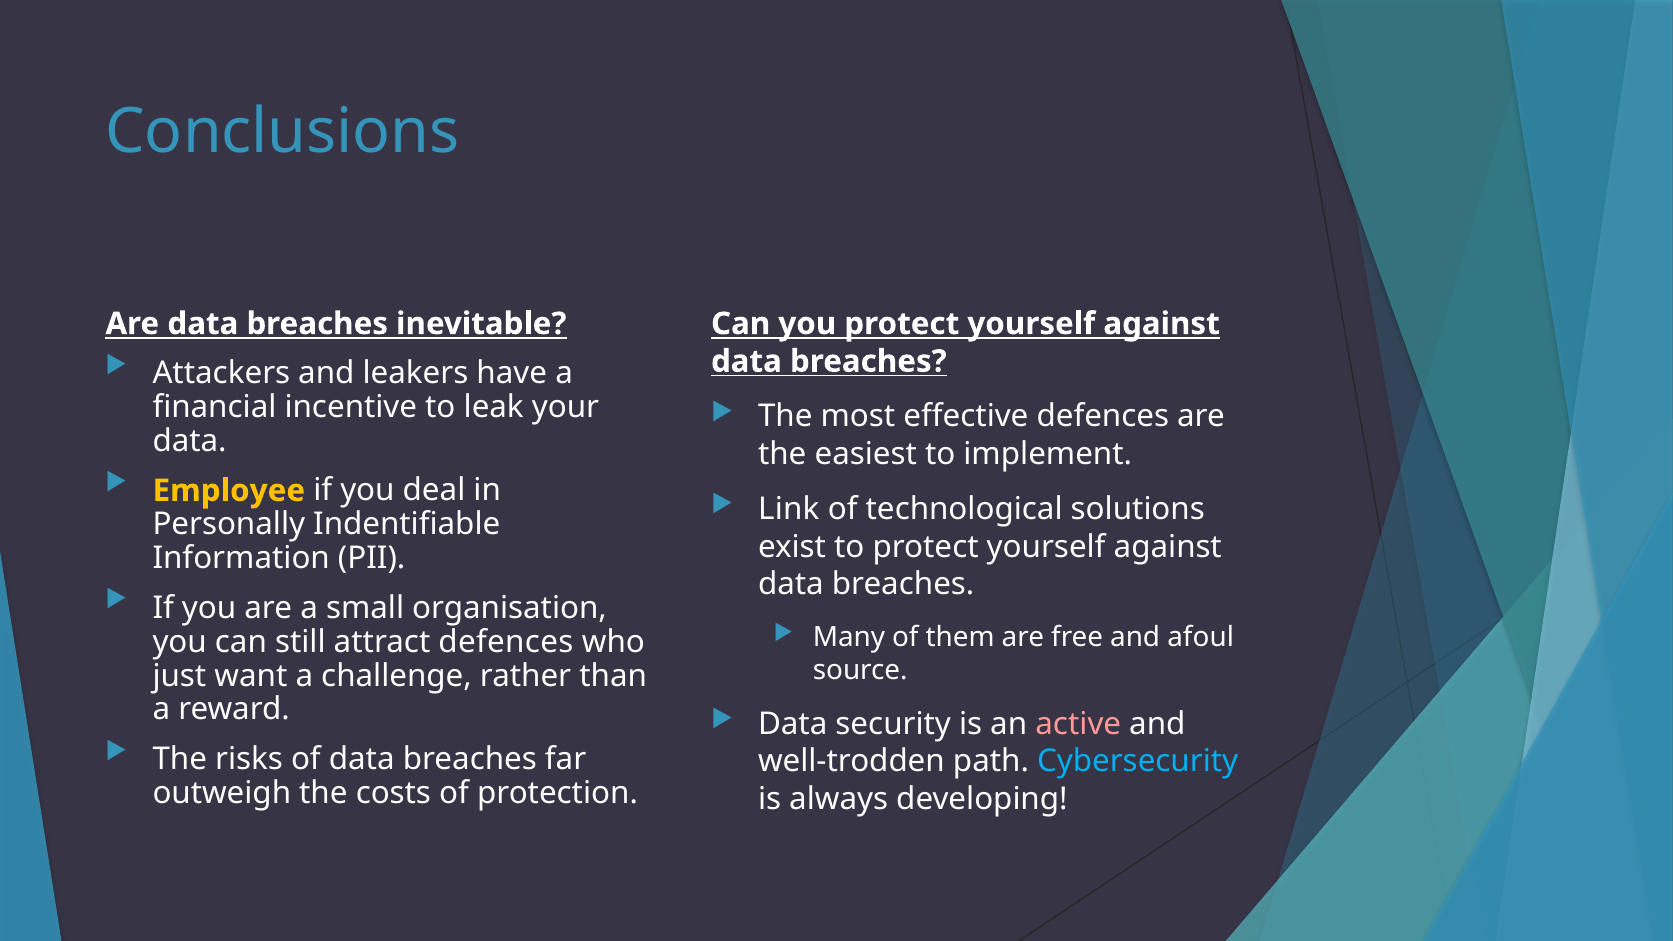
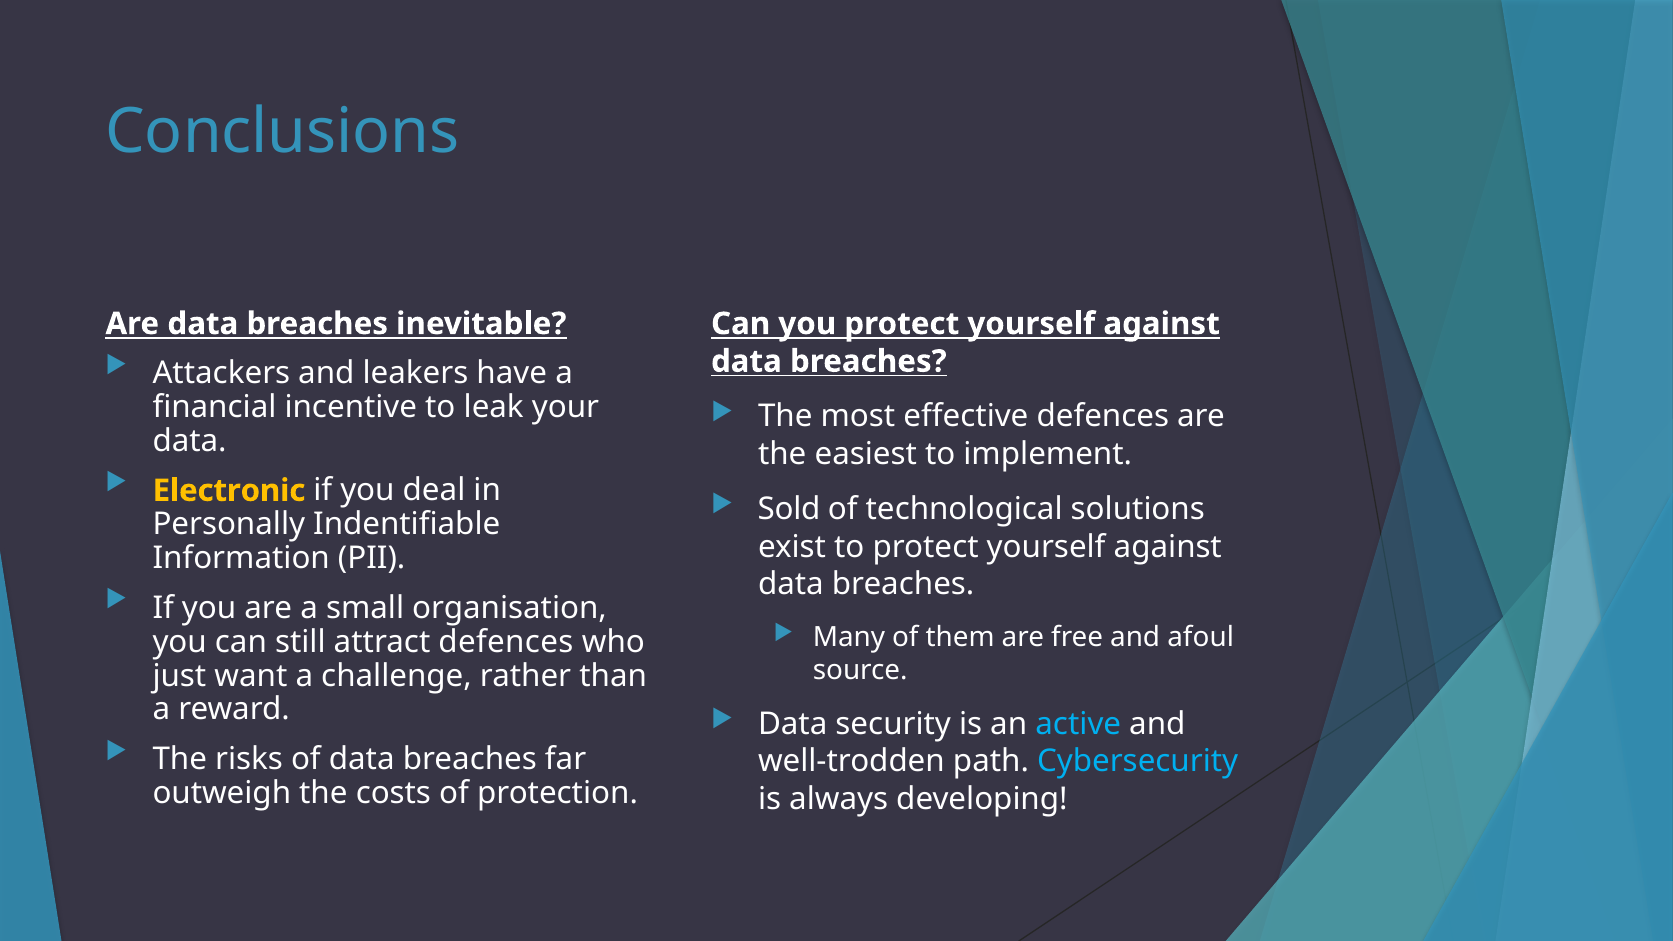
Employee: Employee -> Electronic (229, 491)
Link: Link -> Sold (789, 509)
active colour: pink -> light blue (1078, 724)
